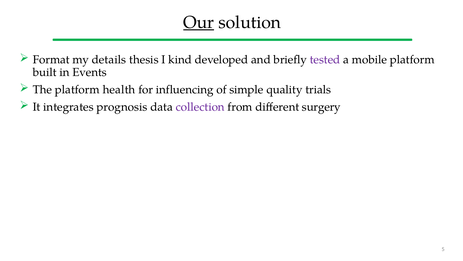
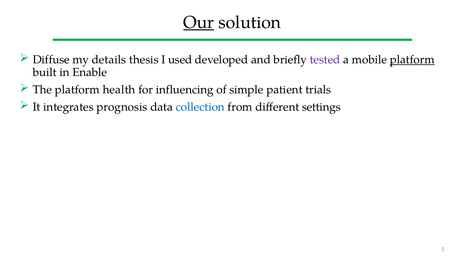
Format: Format -> Diffuse (51, 60)
kind: kind -> used (180, 60)
platform underline: none -> present (412, 60)
Events: Events -> Enable (90, 72)
quality: quality -> patient (284, 89)
collection colour: purple -> blue (200, 107)
surgery: surgery -> settings (321, 107)
